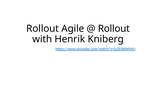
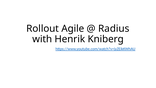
Rollout: Rollout -> Radius (114, 28)
